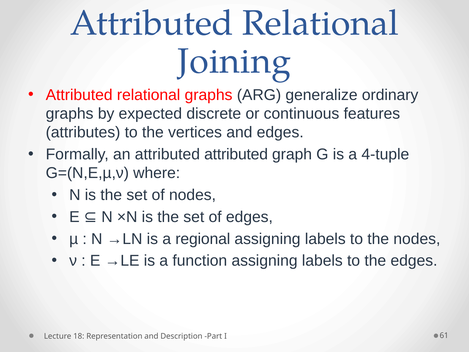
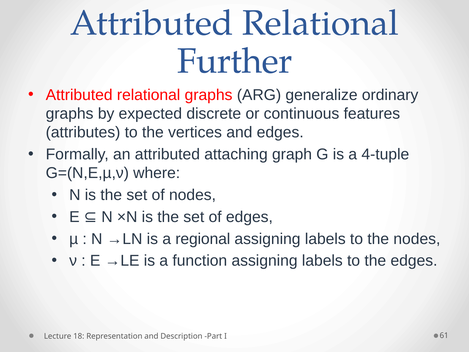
Joining: Joining -> Further (235, 61)
attributed attributed: attributed -> attaching (236, 154)
